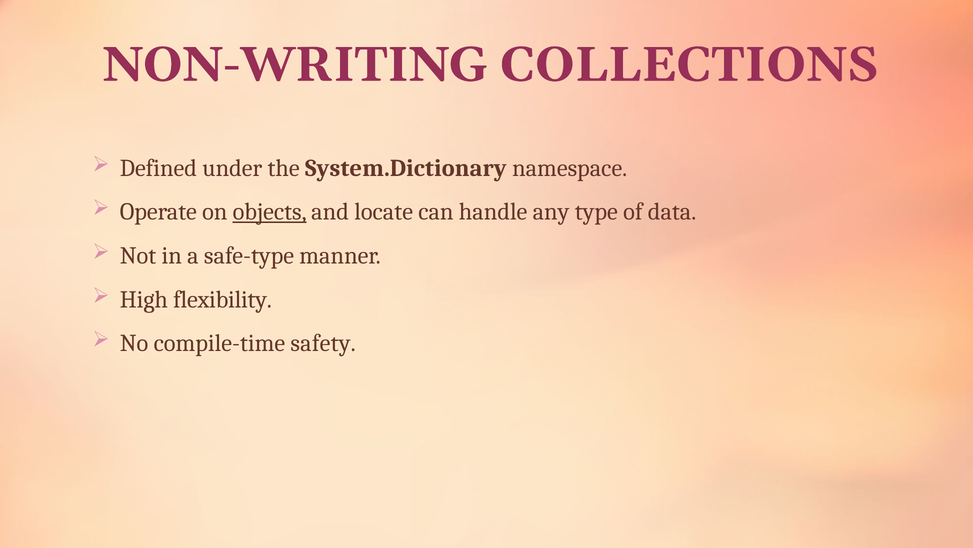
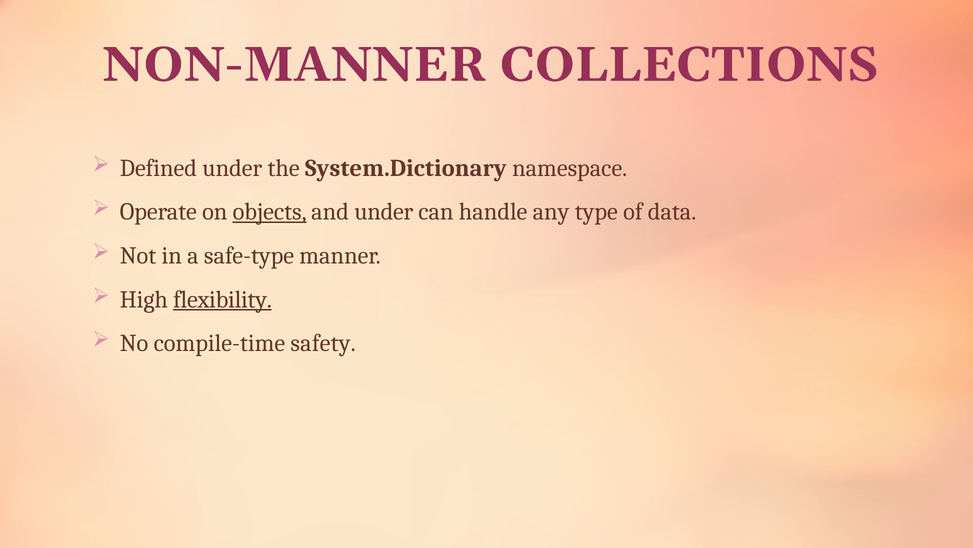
NON-WRITING: NON-WRITING -> NON-MANNER (295, 65)
and locate: locate -> under (384, 212)
flexibility underline: none -> present (223, 299)
